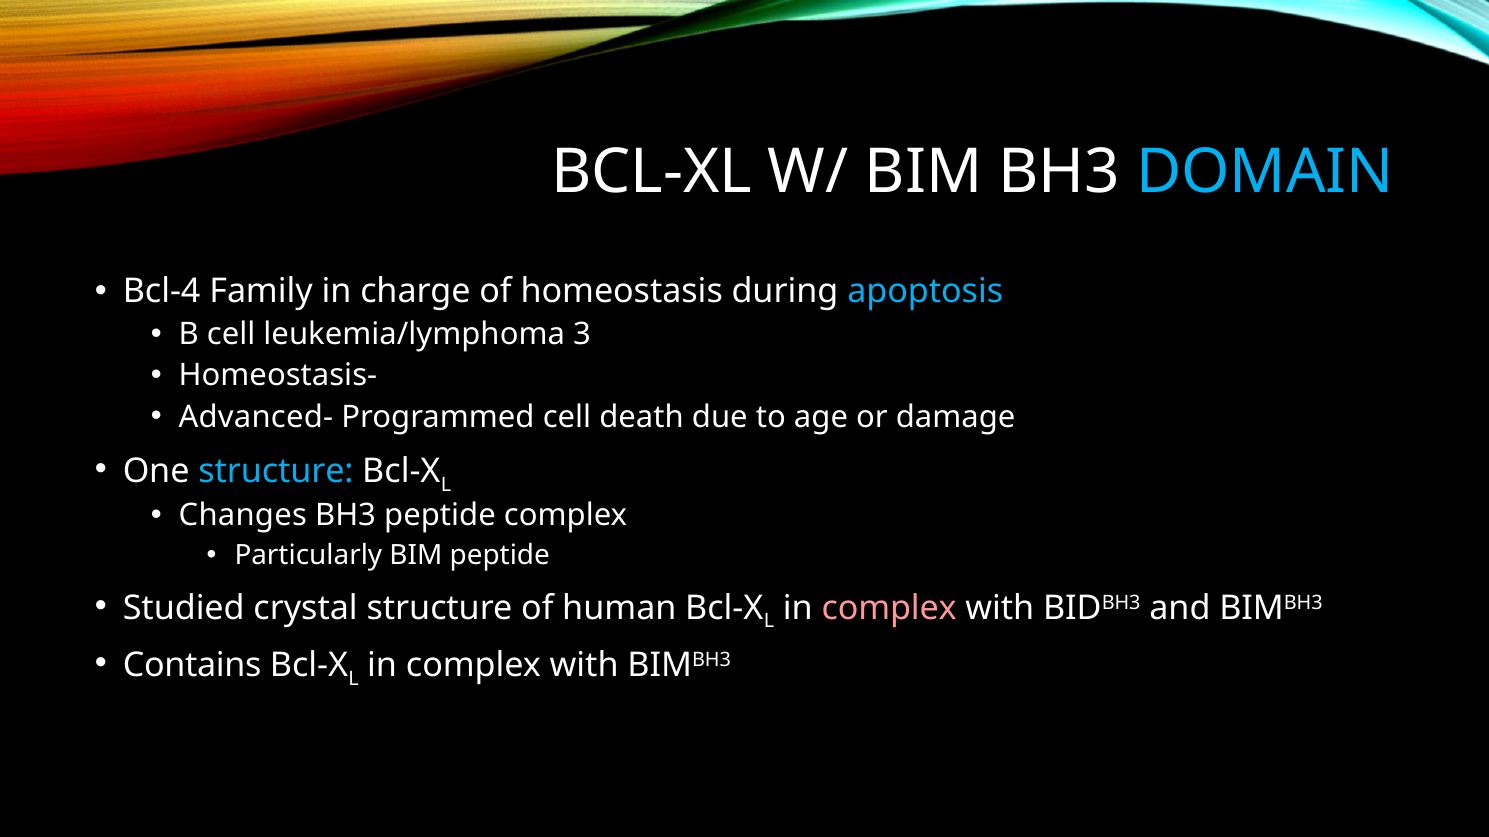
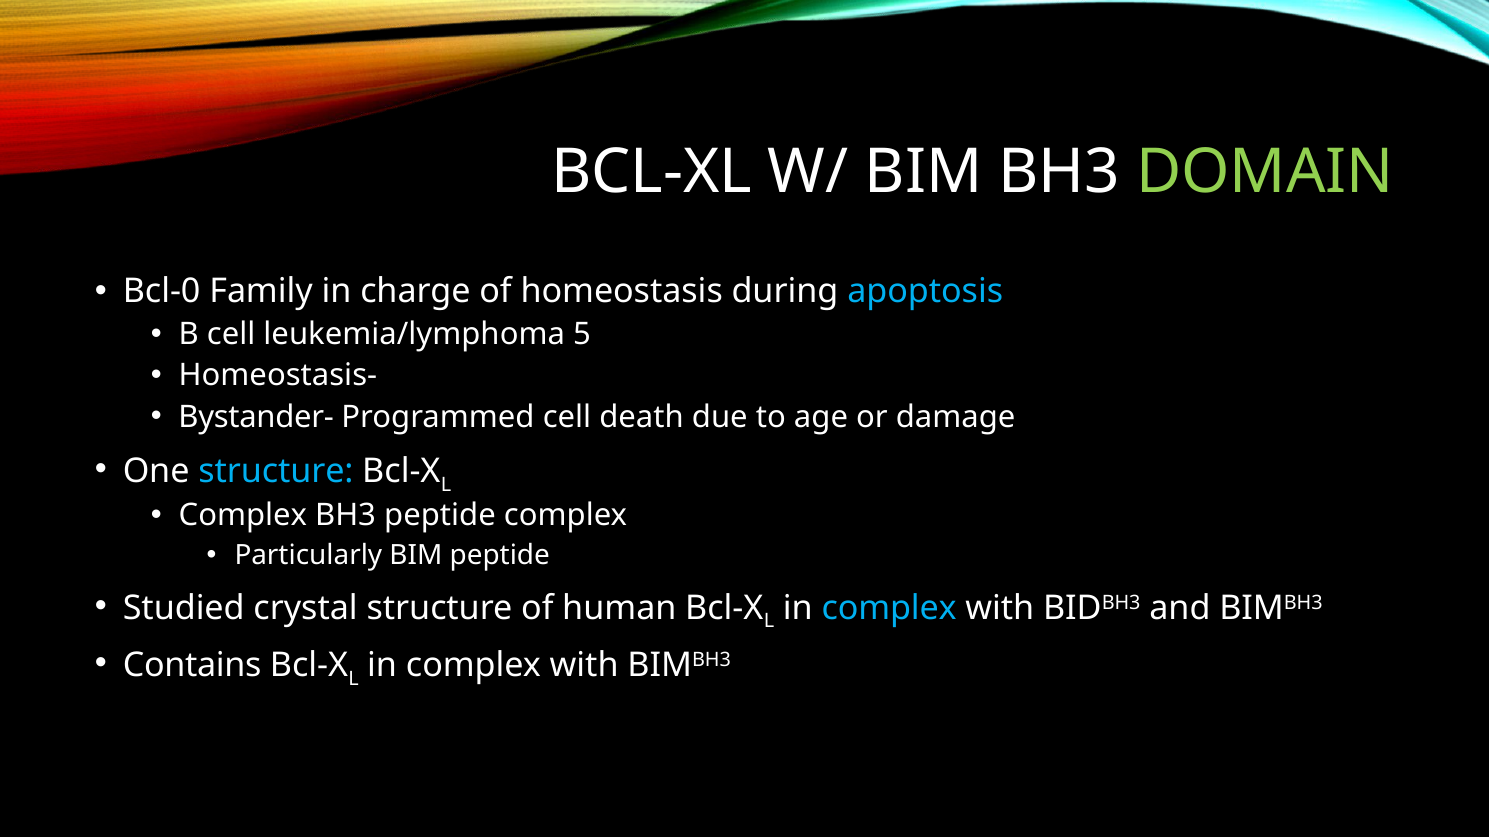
DOMAIN colour: light blue -> light green (1265, 172)
Bcl-4: Bcl-4 -> Bcl-0 (162, 292)
3: 3 -> 5 (582, 335)
Advanced-: Advanced- -> Bystander- (256, 417)
Changes: Changes -> Complex (243, 516)
complex colour: pink -> light blue (889, 608)
